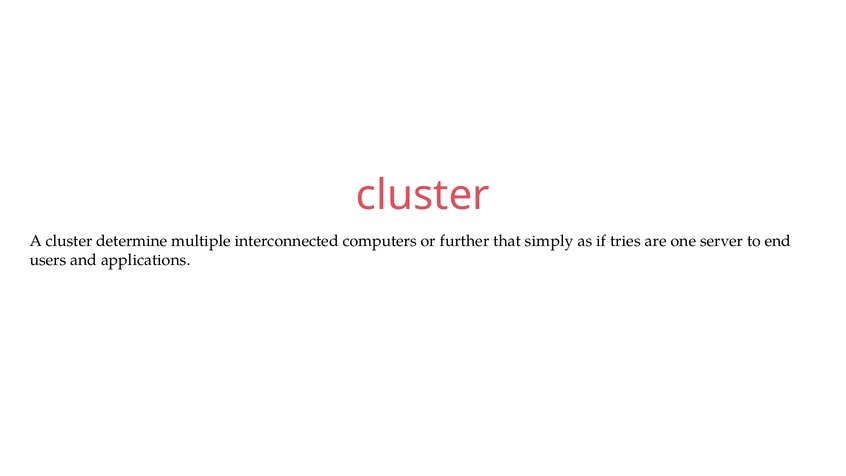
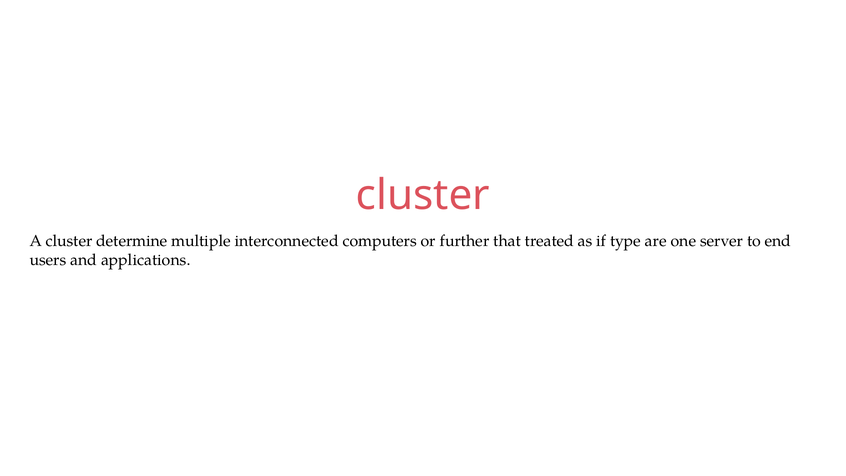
simply: simply -> treated (549, 241)
tries: tries -> type (626, 241)
